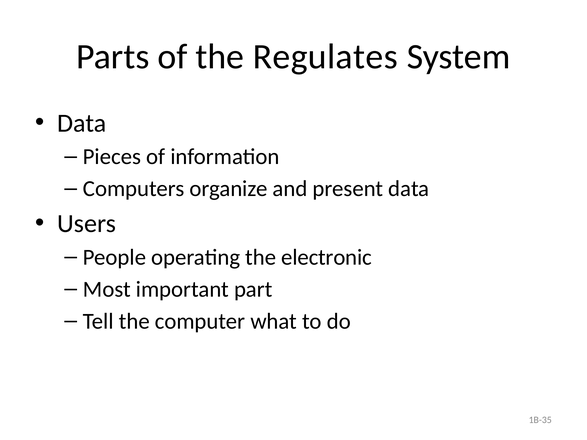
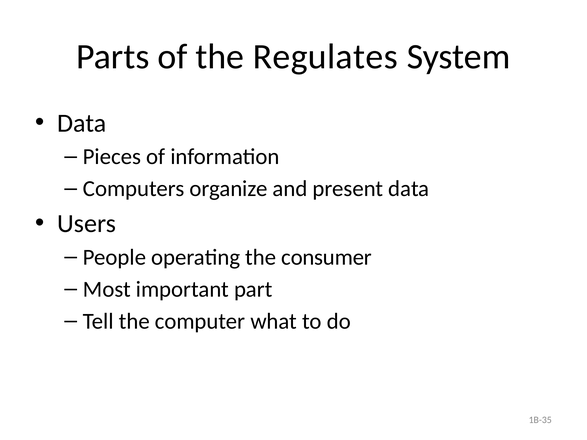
electronic: electronic -> consumer (327, 257)
